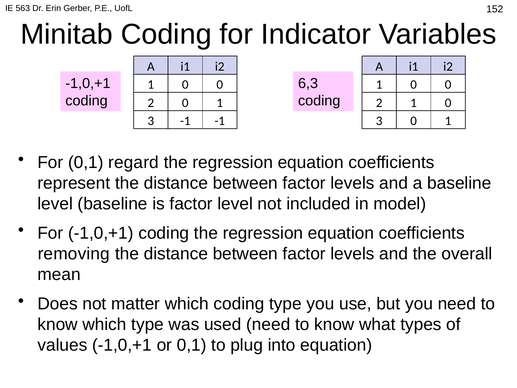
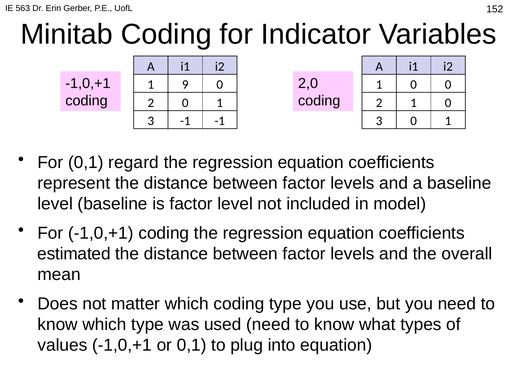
6,3: 6,3 -> 2,0 (308, 83)
0: 0 -> 9 (185, 85)
removing: removing -> estimated (74, 254)
